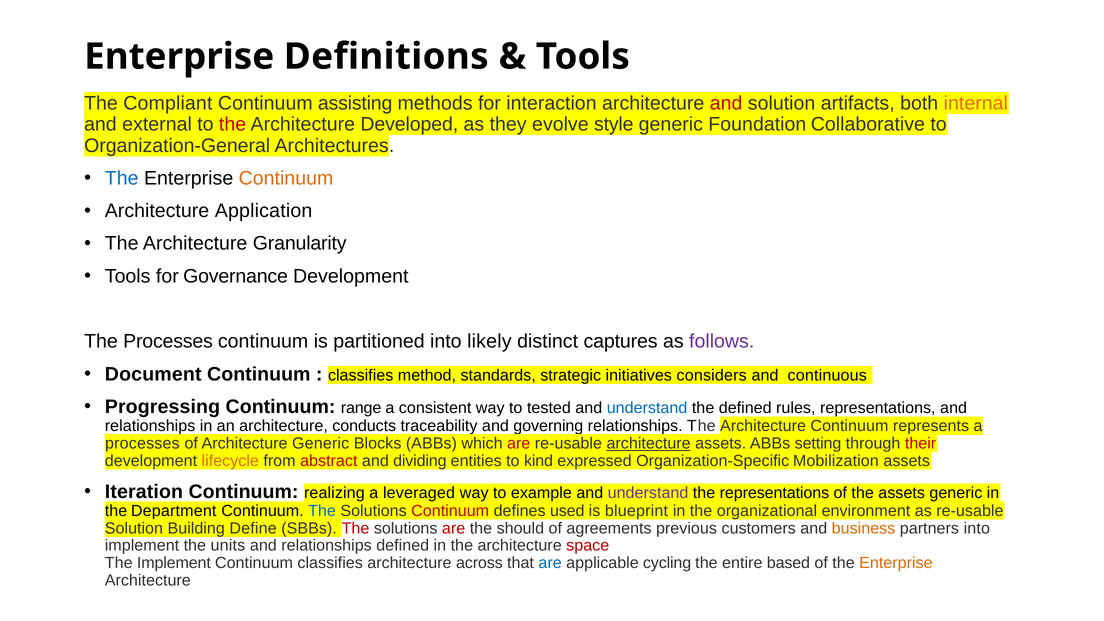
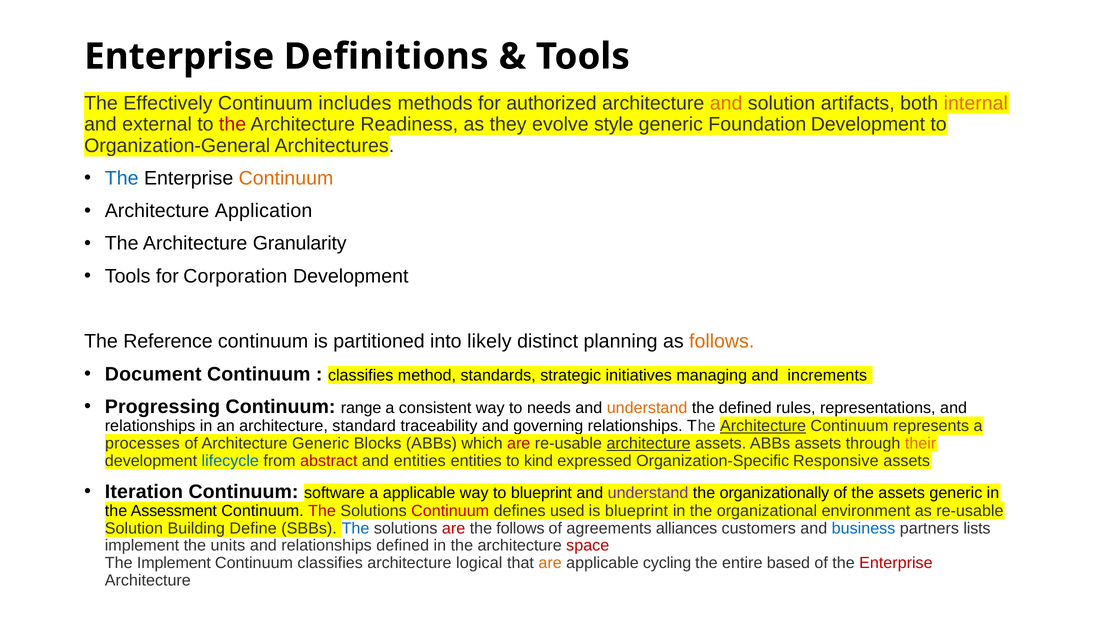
Compliant: Compliant -> Effectively (168, 103)
assisting: assisting -> includes (355, 103)
interaction: interaction -> authorized (552, 103)
and colour: red -> orange (726, 103)
Developed: Developed -> Readiness (409, 125)
Foundation Collaborative: Collaborative -> Development (868, 125)
Governance: Governance -> Corporation (235, 276)
The Processes: Processes -> Reference (168, 341)
captures: captures -> planning (621, 341)
follows colour: purple -> orange (722, 341)
considers: considers -> managing (712, 375)
continuous: continuous -> increments (827, 375)
tested: tested -> needs (549, 408)
understand colour: blue -> orange (647, 408)
conducts: conducts -> standard (364, 426)
Architecture underline: none -> present (763, 426)
ABBs setting: setting -> assets (818, 443)
their colour: red -> orange (921, 443)
lifecycle colour: orange -> blue (230, 461)
and dividing: dividing -> entities (420, 461)
Mobilization: Mobilization -> Responsive (836, 461)
realizing: realizing -> software (334, 493)
a leveraged: leveraged -> applicable (419, 493)
to example: example -> blueprint (541, 493)
the representations: representations -> organizationally (774, 493)
Department: Department -> Assessment (174, 511)
The colour: blue -> red (322, 511)
The colour: red -> blue (356, 528)
the should: should -> follows (520, 528)
previous: previous -> alliances (687, 528)
business colour: orange -> blue (864, 528)
partners into: into -> lists (977, 528)
across: across -> logical (479, 563)
are colour: blue -> orange (550, 563)
Enterprise colour: orange -> red (896, 563)
